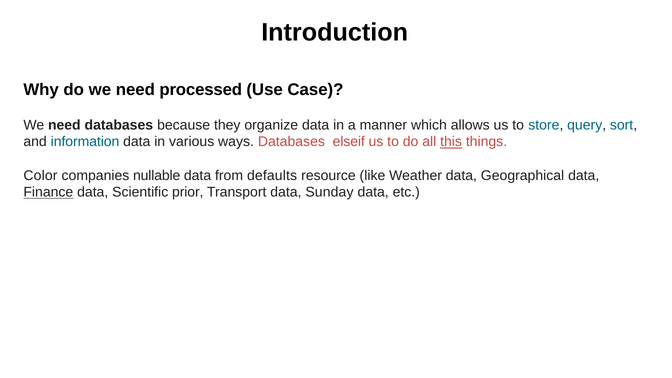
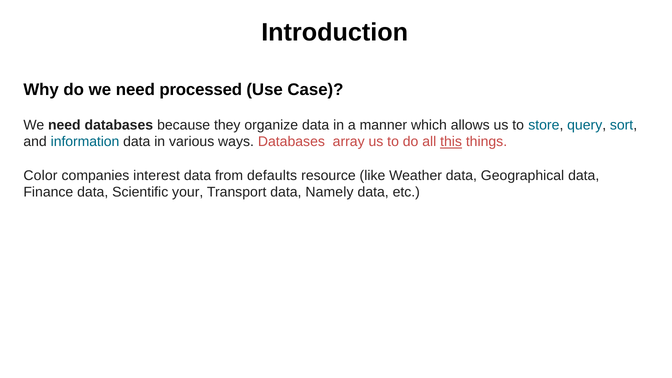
elseif: elseif -> array (349, 142)
nullable: nullable -> interest (157, 175)
Finance underline: present -> none (48, 192)
prior: prior -> your (188, 192)
Sunday: Sunday -> Namely (329, 192)
